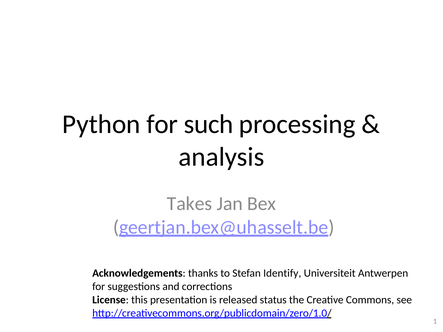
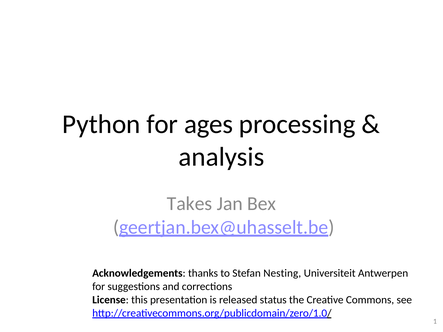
such: such -> ages (209, 124)
Identify: Identify -> Nesting (282, 273)
